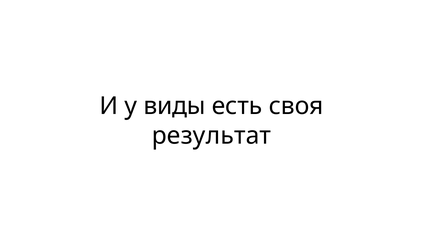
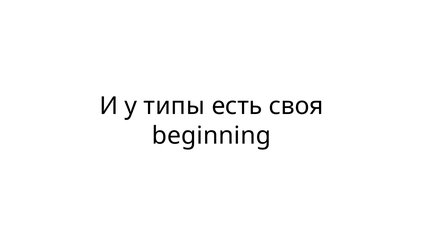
виды: виды -> типы (174, 106)
результат: результат -> beginning (211, 135)
